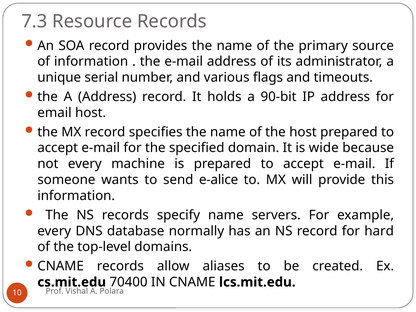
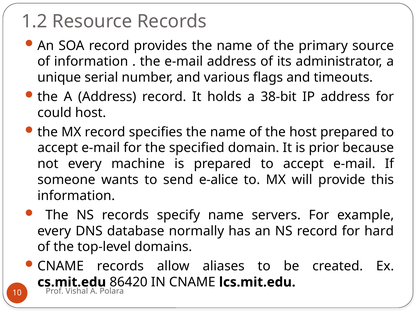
7.3: 7.3 -> 1.2 (34, 21)
90-bit: 90-bit -> 38-bit (279, 97)
email: email -> could (55, 113)
wide: wide -> prior (324, 148)
70400: 70400 -> 86420 (129, 282)
